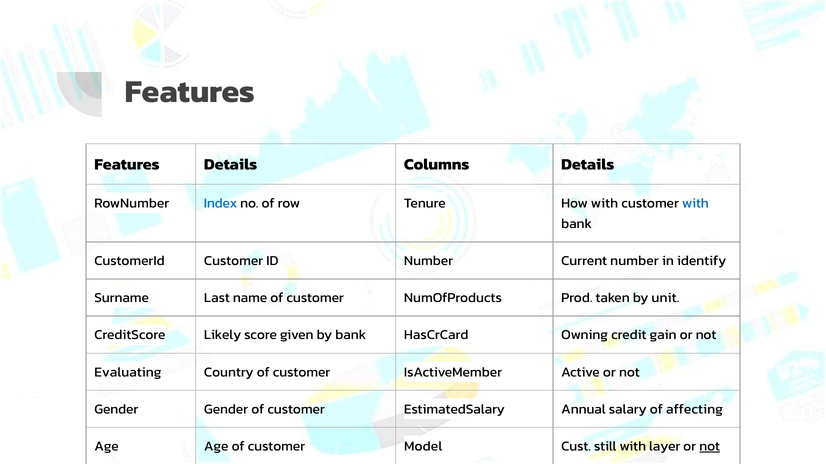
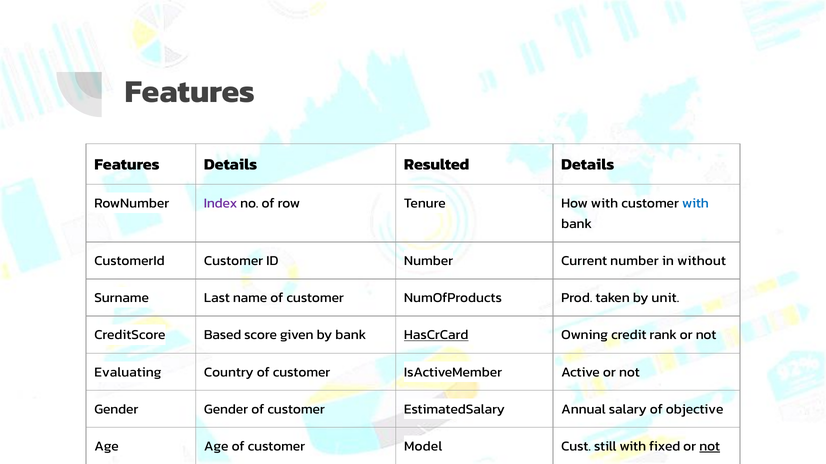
Columns: Columns -> Resulted (437, 165)
Index colour: blue -> purple (221, 203)
identify: identify -> without (702, 261)
Likely: Likely -> Based (223, 335)
HasCrCard underline: none -> present (436, 335)
gain: gain -> rank (663, 335)
affecting: affecting -> objective (695, 410)
layer: layer -> fixed (665, 447)
